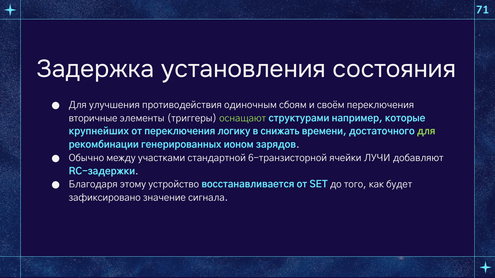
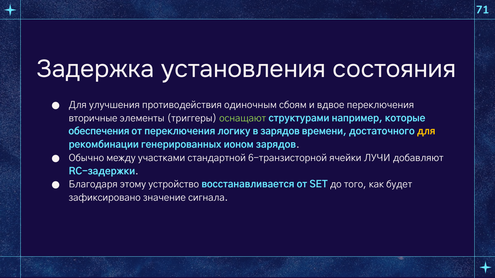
своём: своём -> вдвое (331, 105)
крупнейших: крупнейших -> обеспечения (99, 132)
в снижать: снижать -> зарядов (280, 132)
для colour: light green -> yellow (426, 132)
